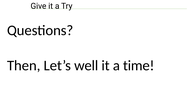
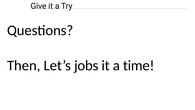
well: well -> jobs (86, 65)
